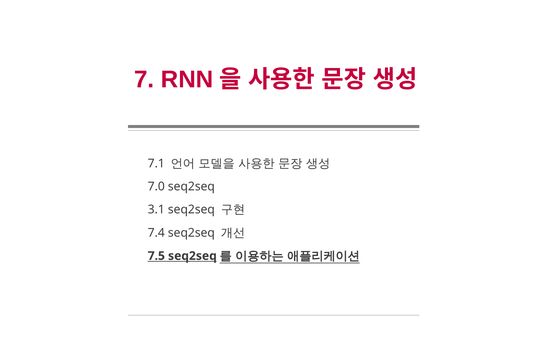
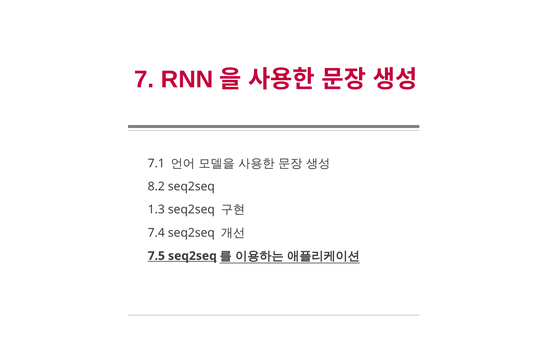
7.0: 7.0 -> 8.2 (156, 186)
3.1: 3.1 -> 1.3 (156, 209)
